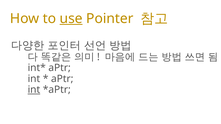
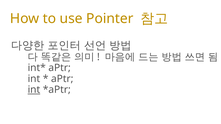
use underline: present -> none (71, 19)
